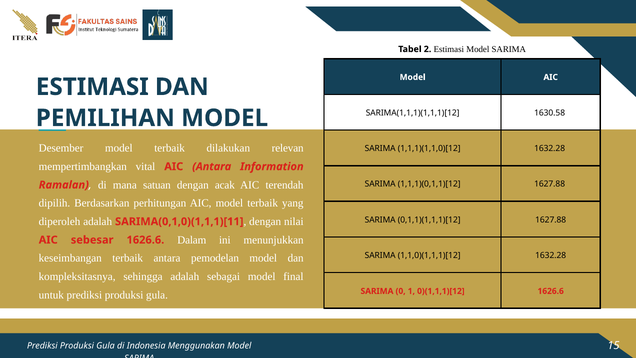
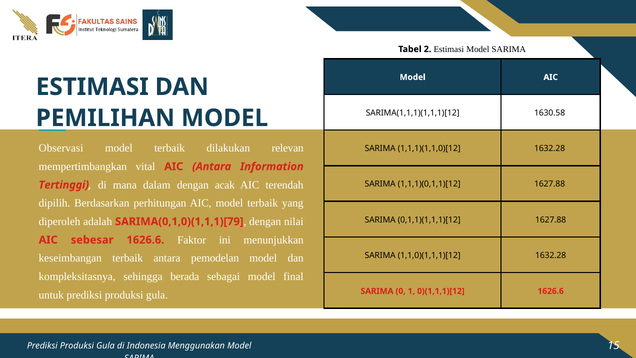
Desember: Desember -> Observasi (61, 148)
Ramalan: Ramalan -> Tertinggi (64, 185)
satuan: satuan -> dalam (157, 185)
SARIMA(0,1,0)(1,1,1)[11: SARIMA(0,1,0)(1,1,1)[11 -> SARIMA(0,1,0)(1,1,1)[79 (179, 221)
Dalam: Dalam -> Faktor (192, 240)
sehingga adalah: adalah -> berada (185, 276)
